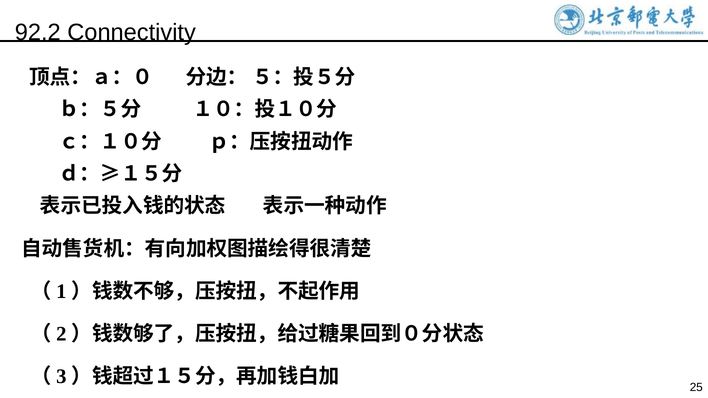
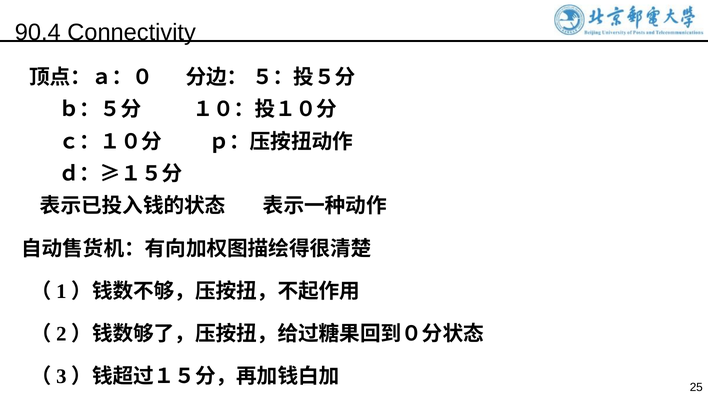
92.2: 92.2 -> 90.4 (38, 33)
